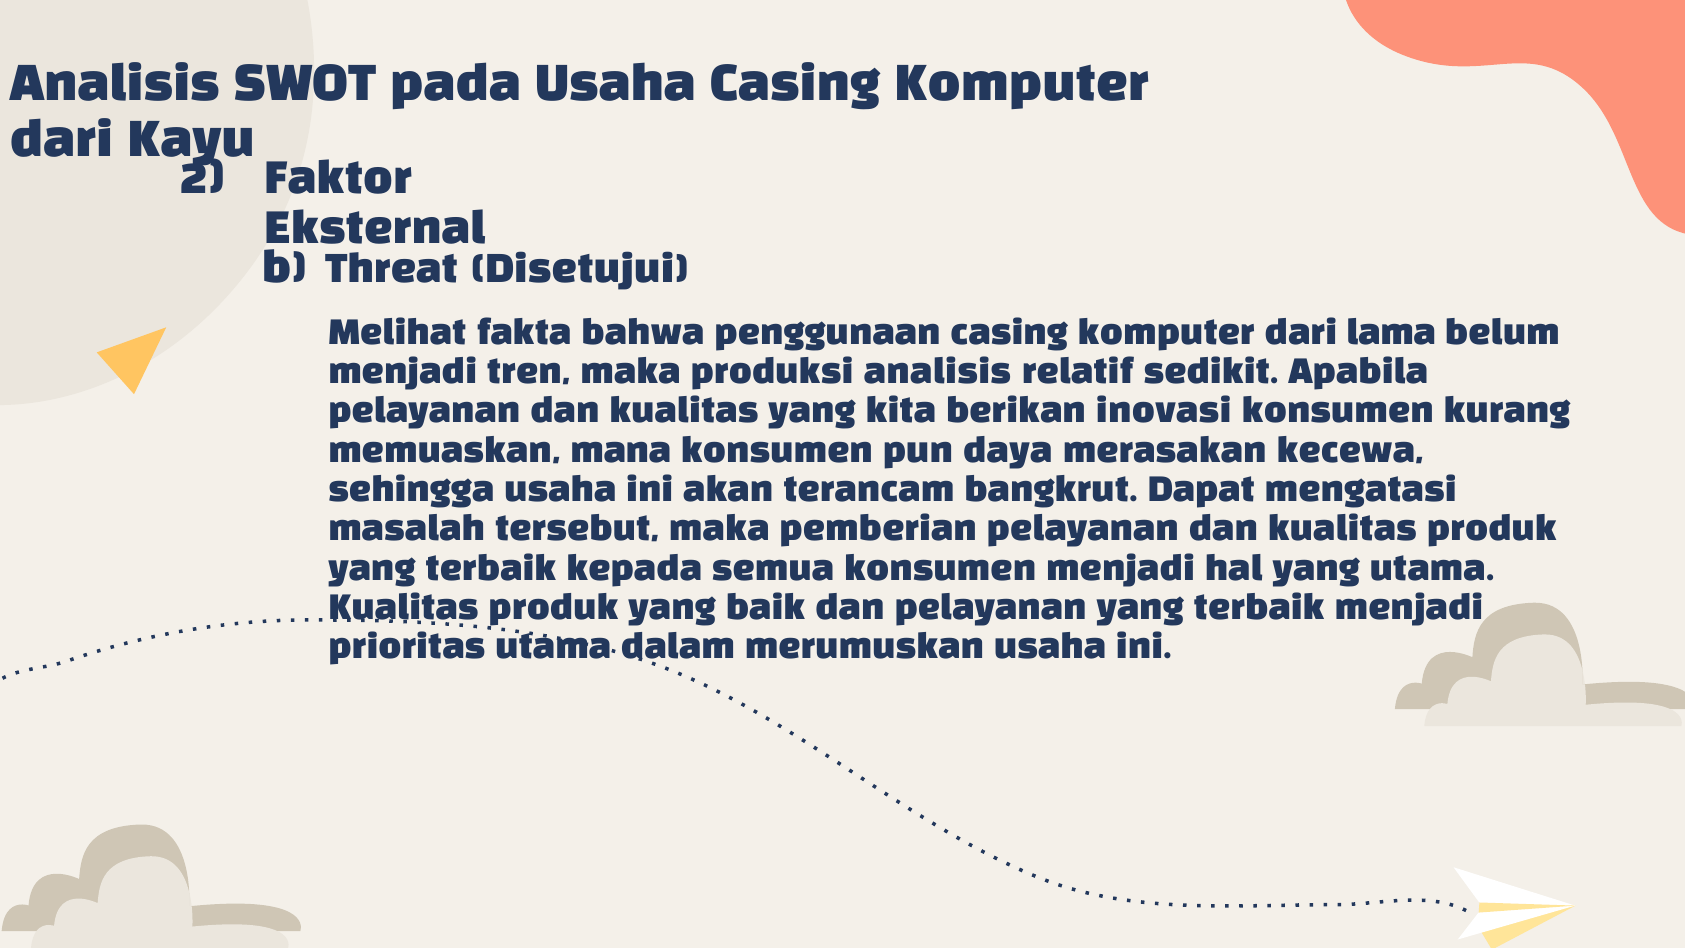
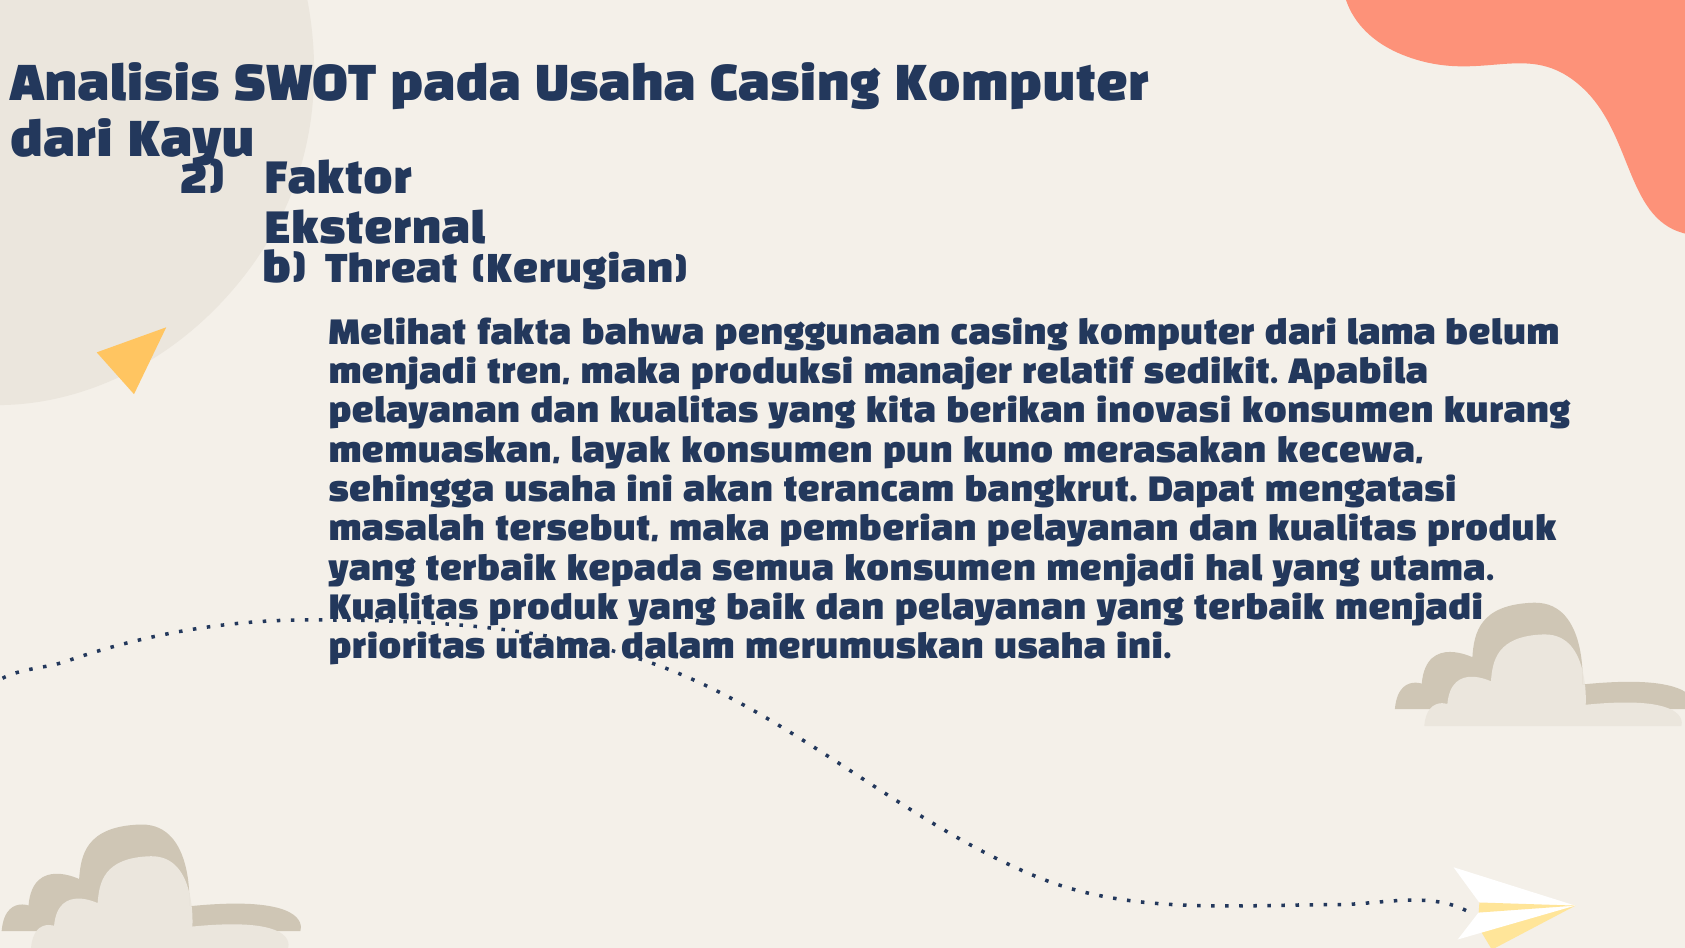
Disetujui: Disetujui -> Kerugian (580, 270)
produksi analisis: analisis -> manajer (938, 373)
mana: mana -> layak (621, 451)
daya: daya -> kuno (1008, 451)
